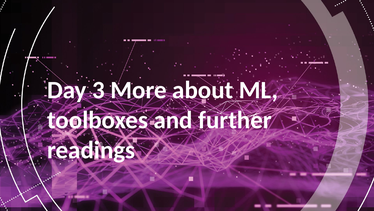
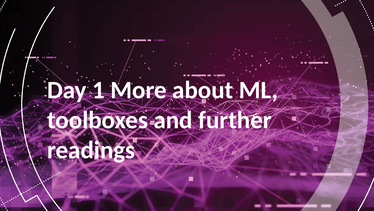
3: 3 -> 1 (98, 90)
